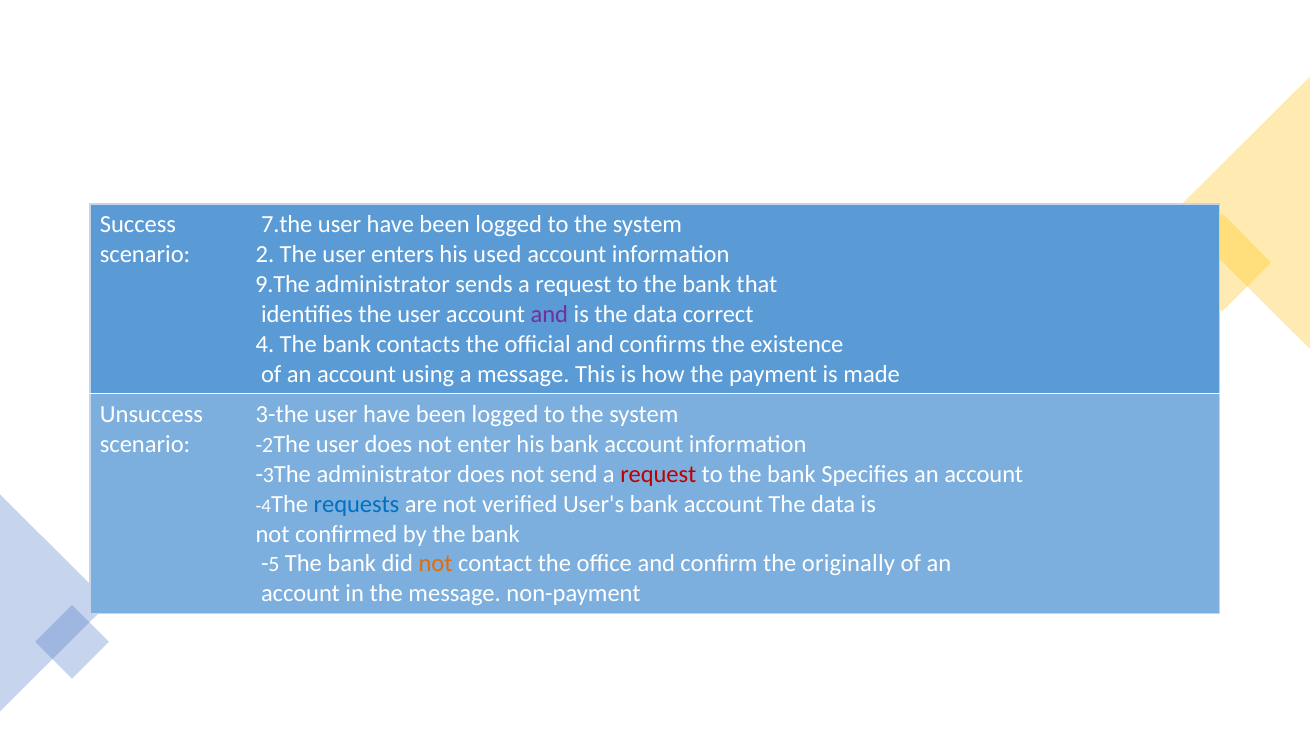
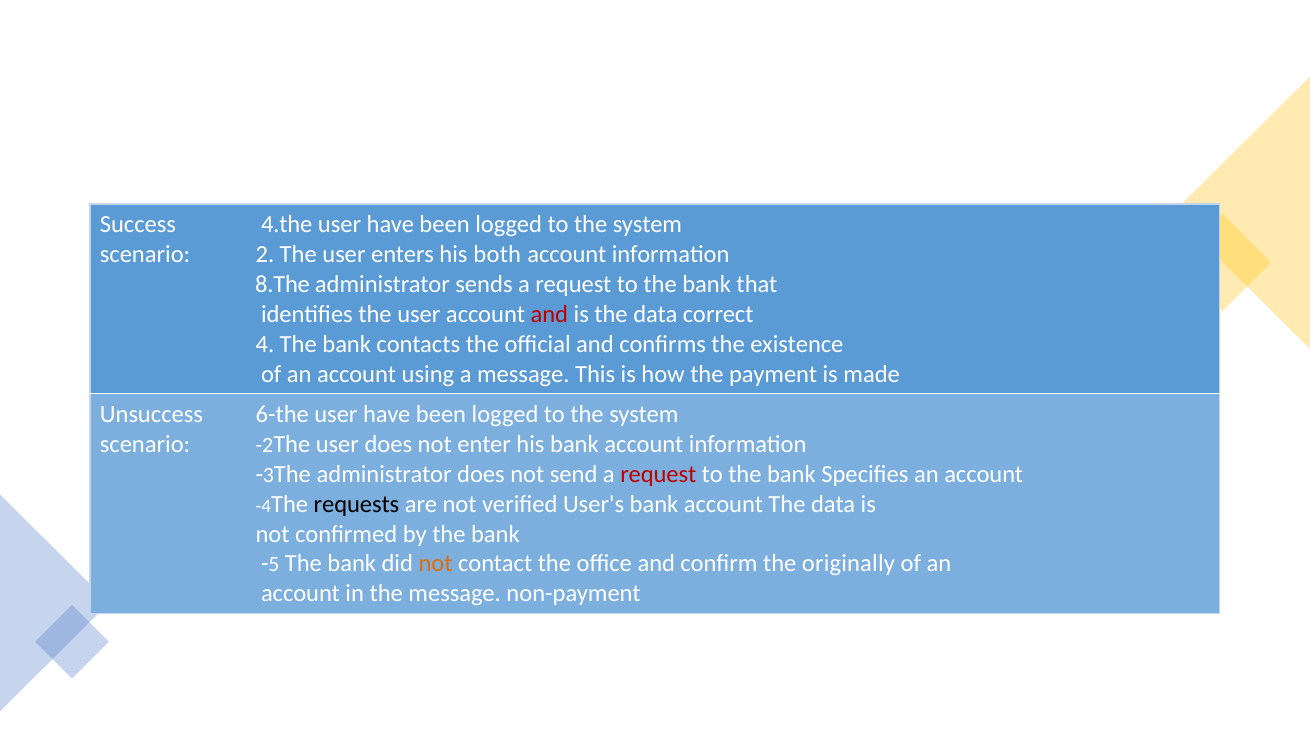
7.the: 7.the -> 4.the (287, 224)
used: used -> both (497, 254)
9.The: 9.The -> 8.The (283, 284)
and colour: purple -> red (549, 314)
3-the: 3-the -> 6-the (282, 414)
requests colour: blue -> black (357, 504)
